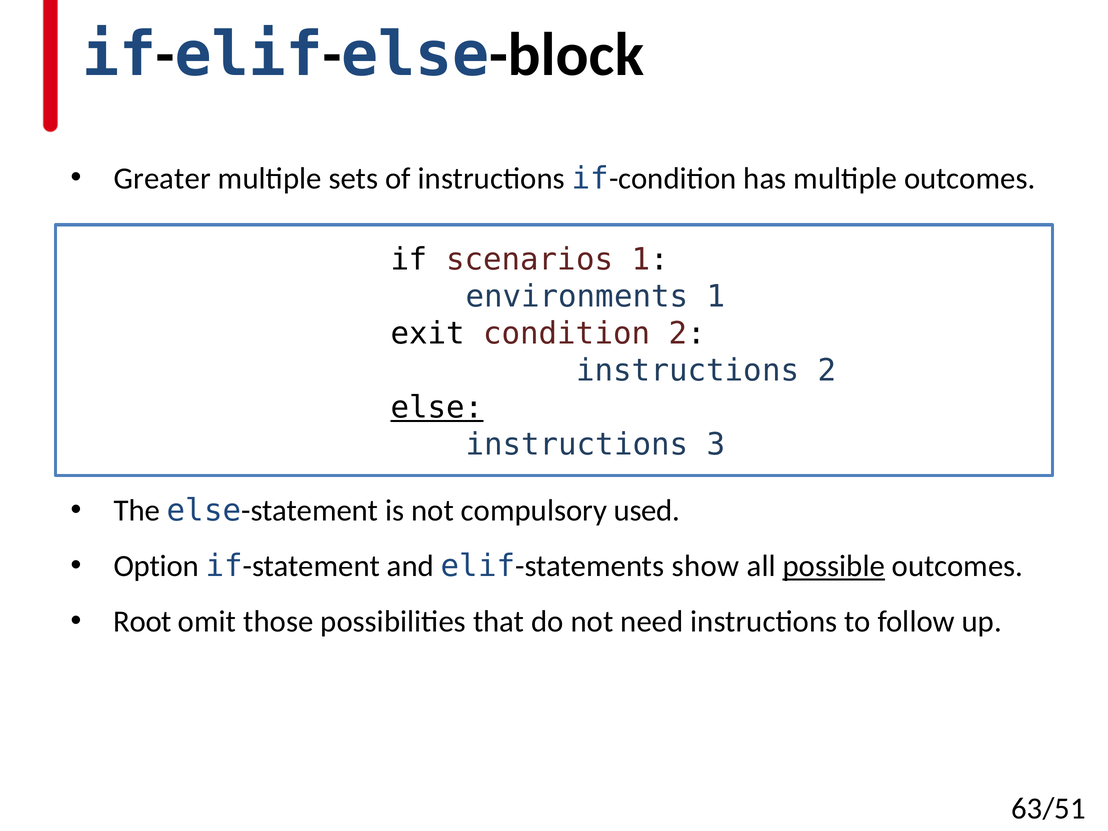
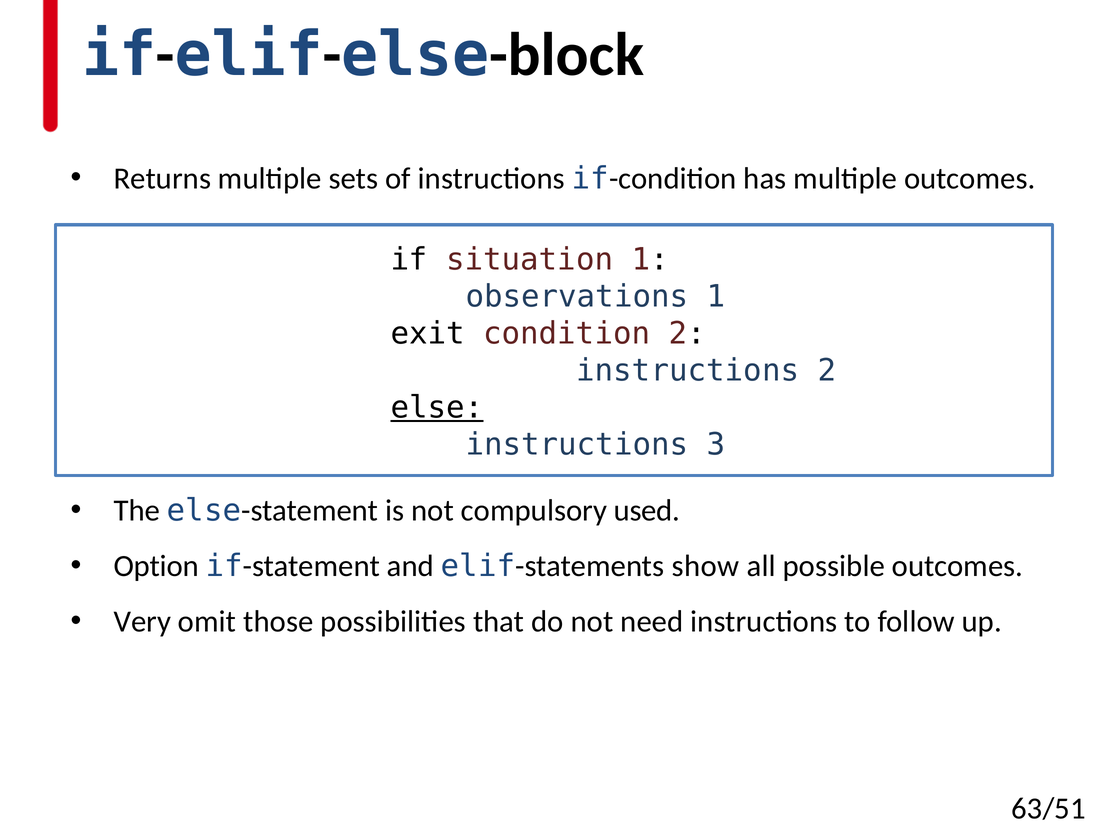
Greater: Greater -> Returns (162, 178)
scenarios: scenarios -> situation (530, 260)
environments: environments -> observations (577, 297)
possible underline: present -> none (834, 566)
Root: Root -> Very (142, 622)
